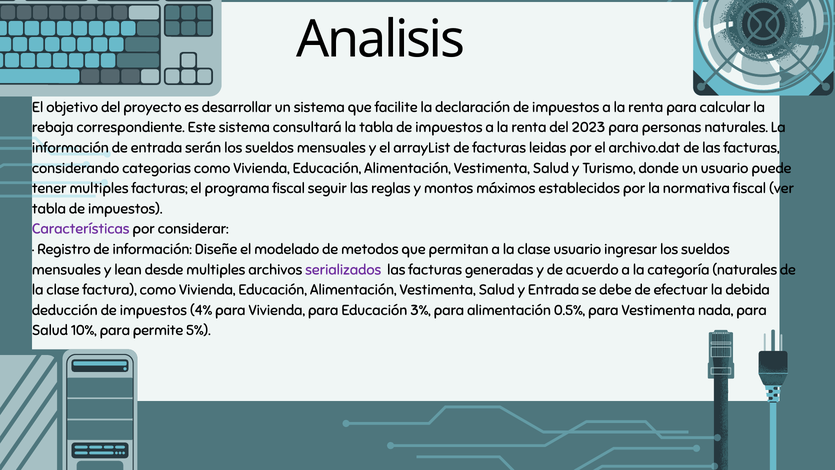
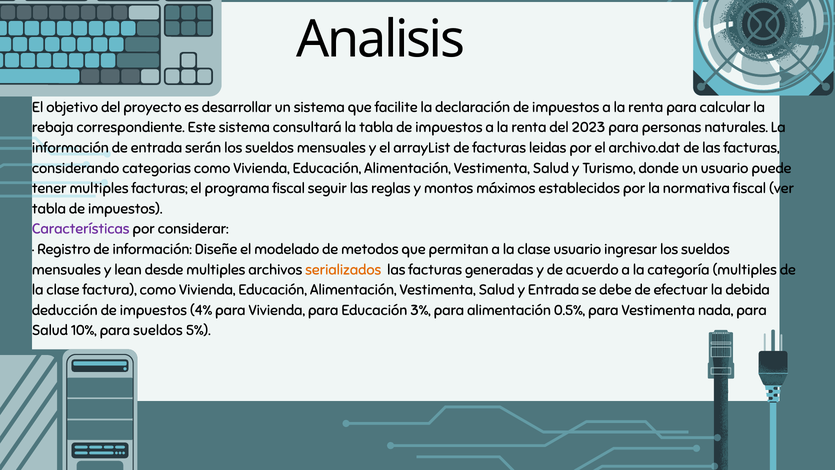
serializados colour: purple -> orange (343, 270)
categoría naturales: naturales -> multiples (745, 270)
para permite: permite -> sueldos (158, 330)
